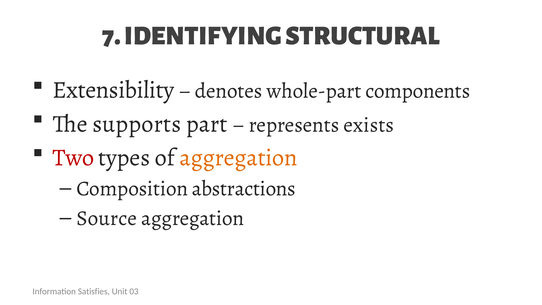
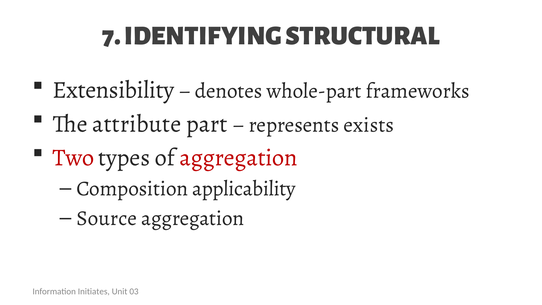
components: components -> frameworks (418, 91)
supports: supports -> attribute (137, 124)
aggregation colour: orange -> red (238, 157)
abstractions: abstractions -> applicability (244, 189)
Satisfies: Satisfies -> Initiates (94, 291)
